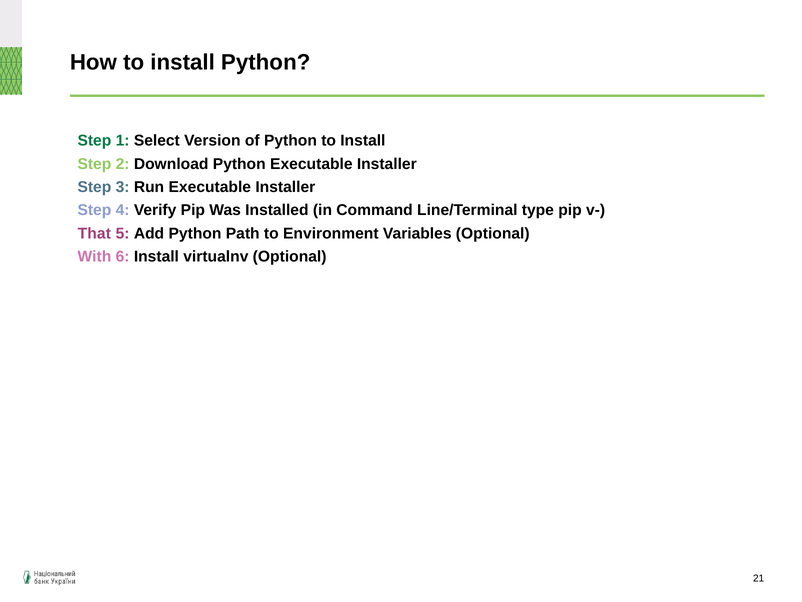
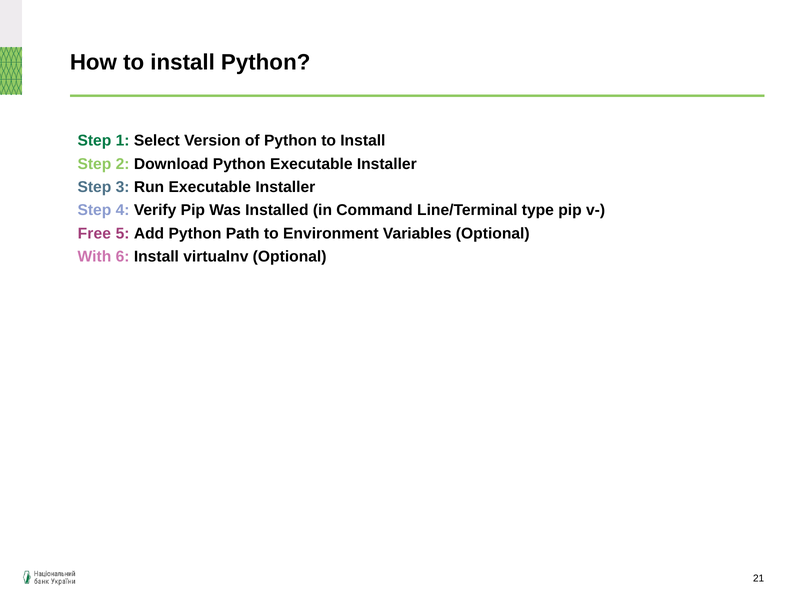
That: That -> Free (94, 233)
